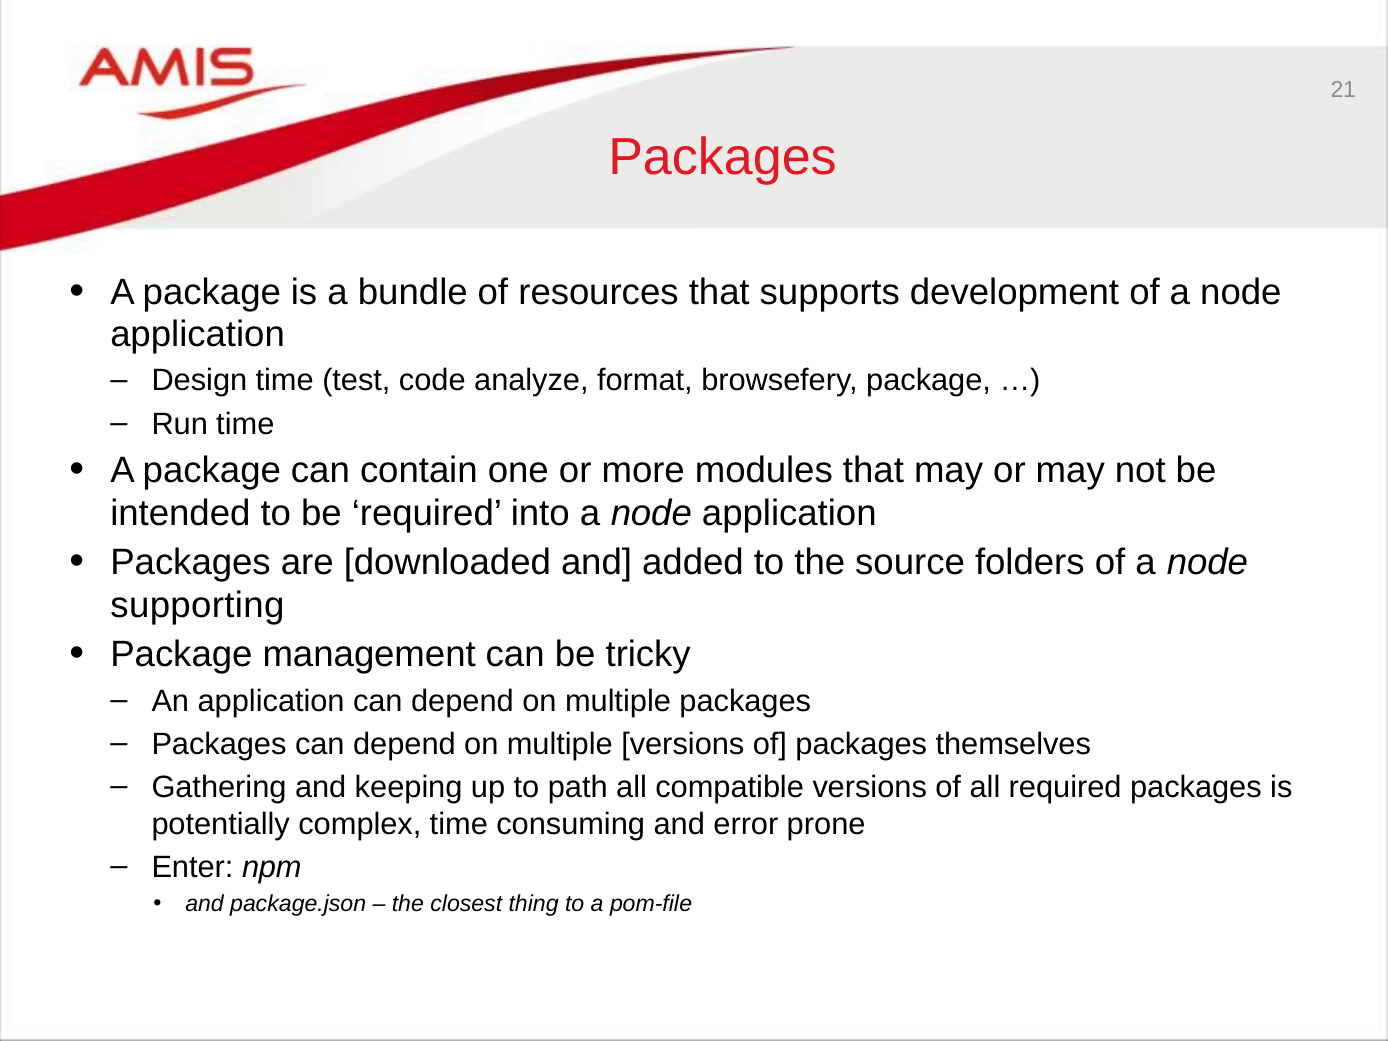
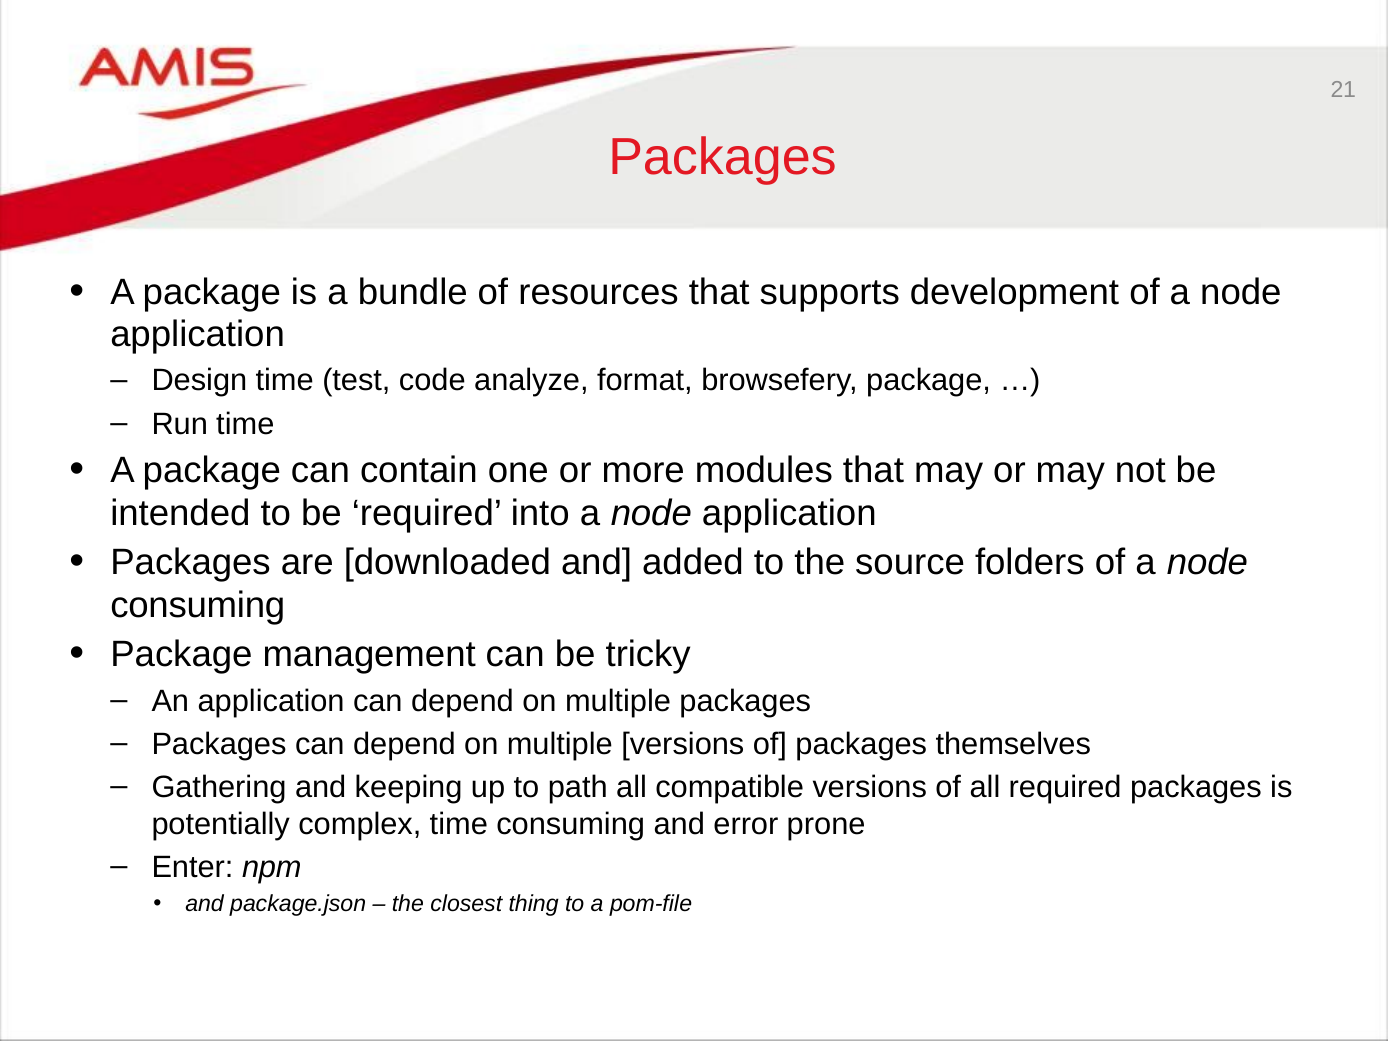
supporting: supporting -> consuming (198, 605)
